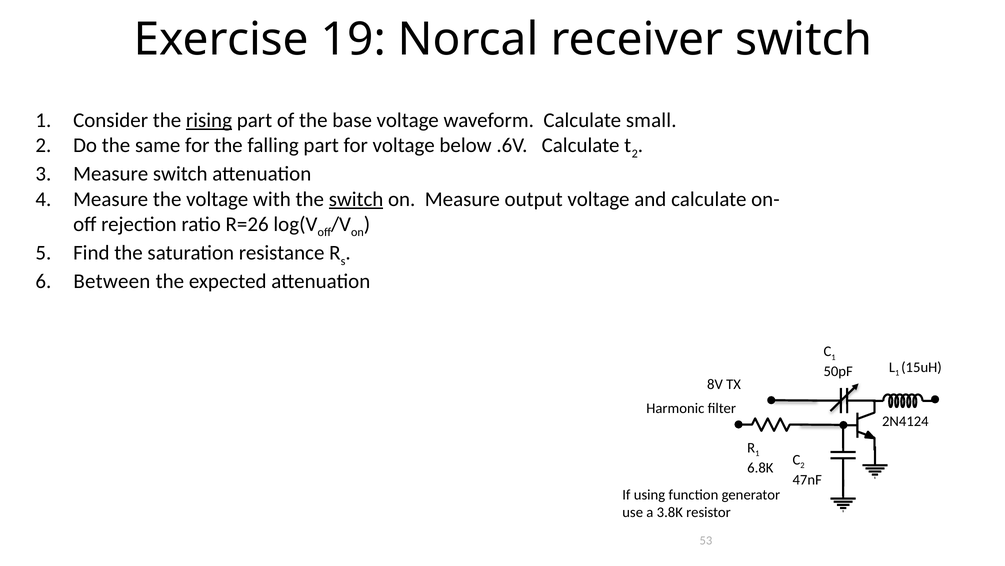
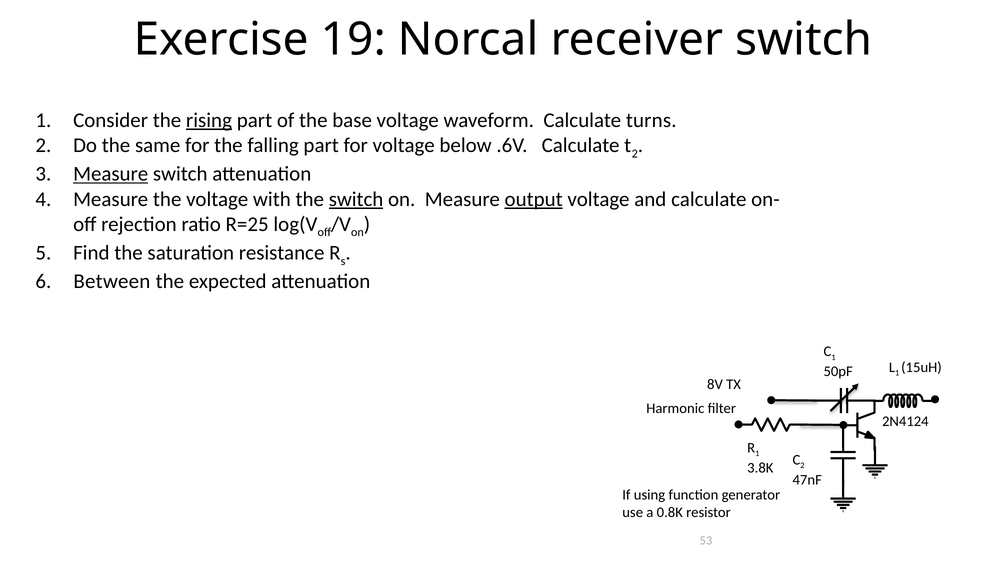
small: small -> turns (651, 120)
Measure underline: none -> present (111, 174)
output underline: none -> present (534, 199)
R=26: R=26 -> R=25 (247, 224)
6.8K: 6.8K -> 3.8K (760, 467)
3.8K: 3.8K -> 0.8K (670, 512)
